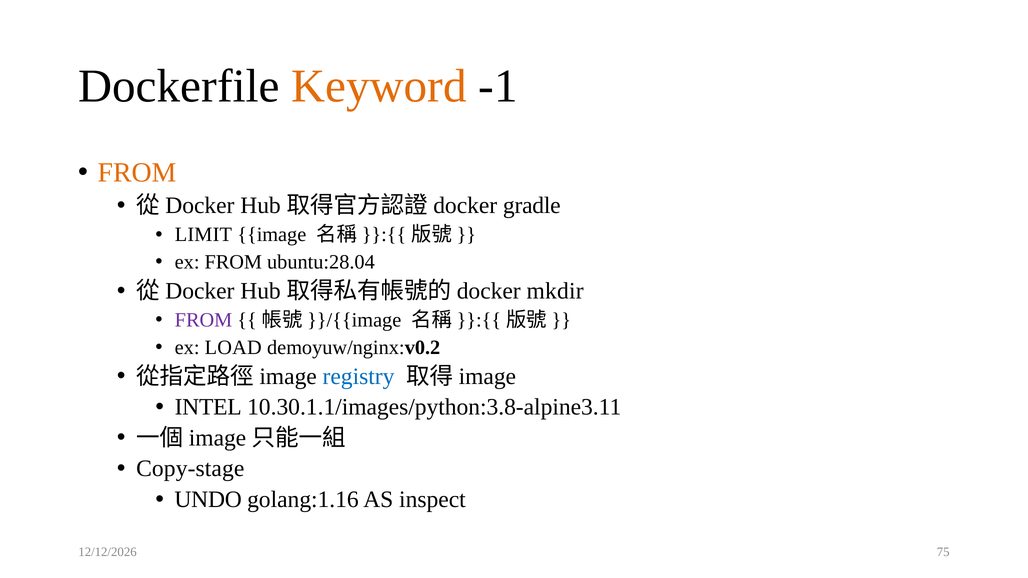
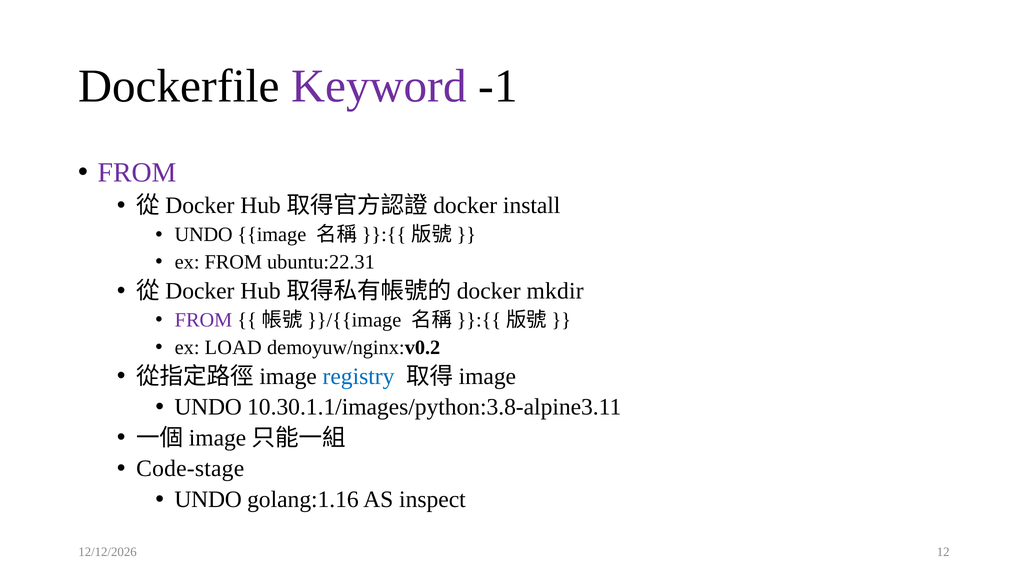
Keyword colour: orange -> purple (379, 86)
FROM colour: orange -> purple (137, 173)
gradle: gradle -> install (532, 206)
LIMIT: LIMIT -> UNDO (204, 235)
ubuntu:28.04: ubuntu:28.04 -> ubuntu:22.31 (321, 262)
INTEL: INTEL -> UNDO (208, 407)
Copy-stage: Copy-stage -> Code-stage (190, 469)
75: 75 -> 12 (943, 552)
